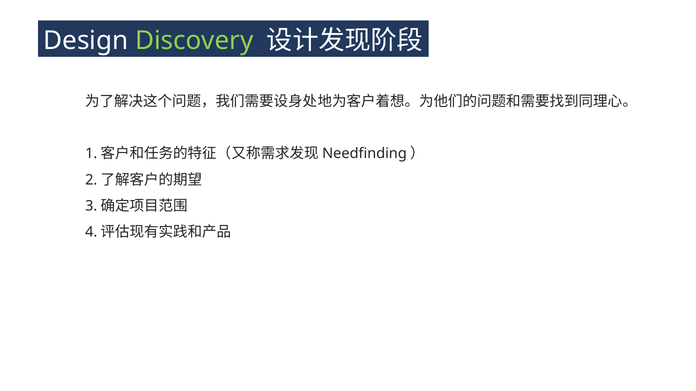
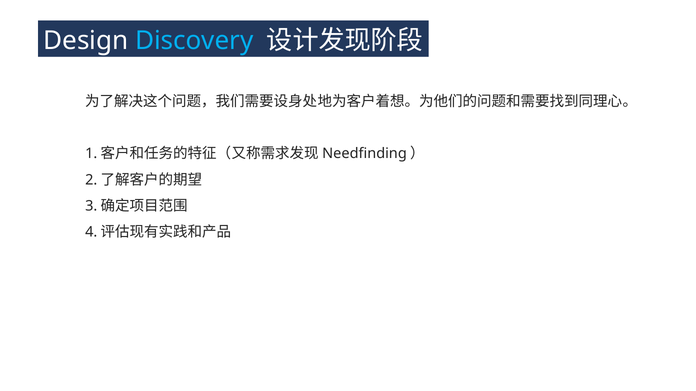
Discovery colour: light green -> light blue (194, 41)
